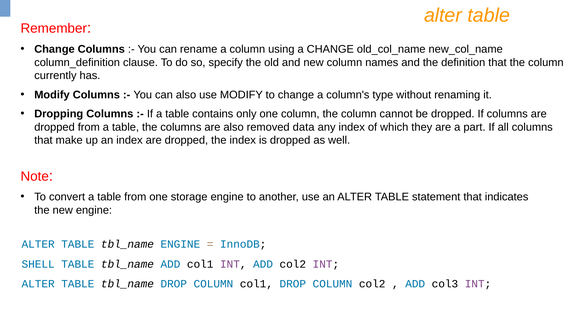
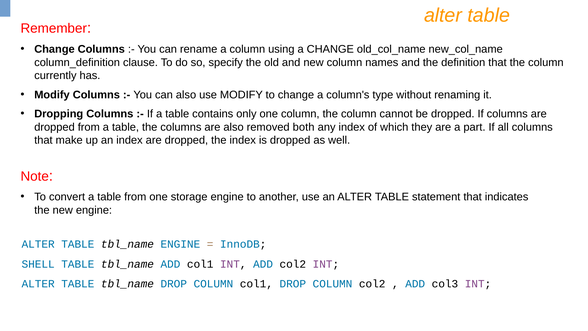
data: data -> both (304, 127)
